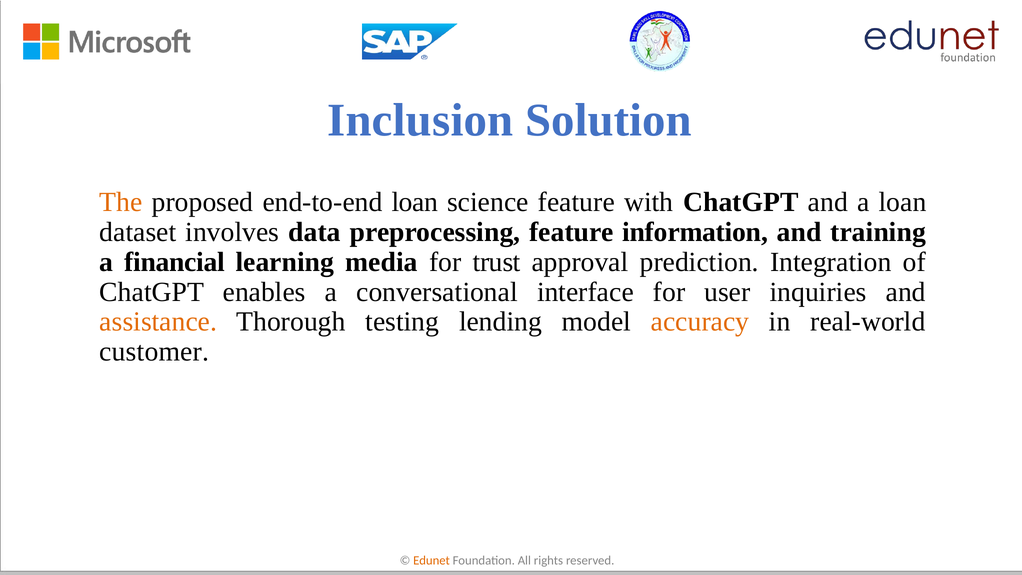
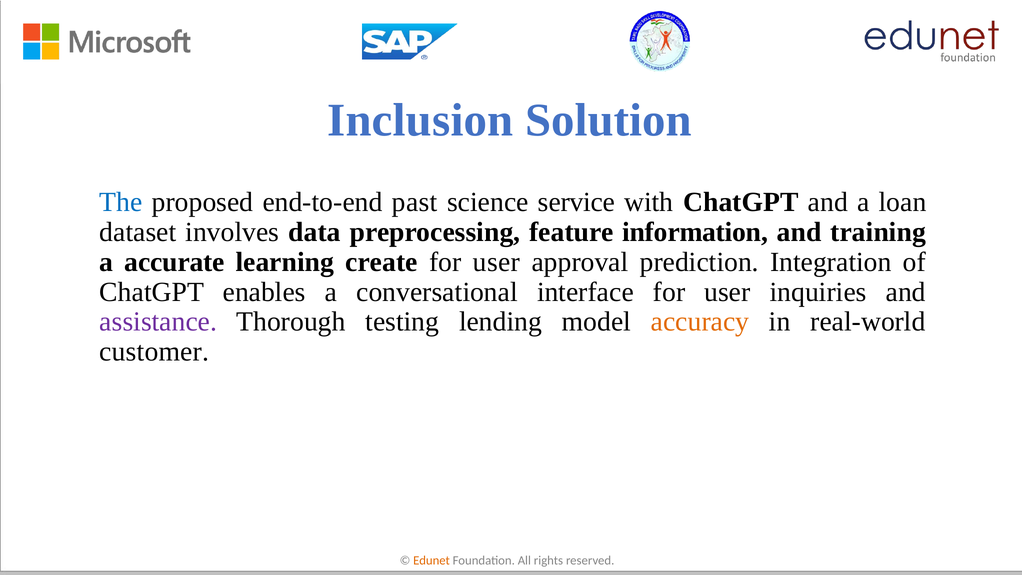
The colour: orange -> blue (121, 202)
end-to-end loan: loan -> past (415, 202)
science feature: feature -> service (576, 202)
financial: financial -> accurate (175, 262)
media: media -> create (381, 262)
trust: trust -> user (496, 262)
assistance colour: orange -> purple (158, 322)
